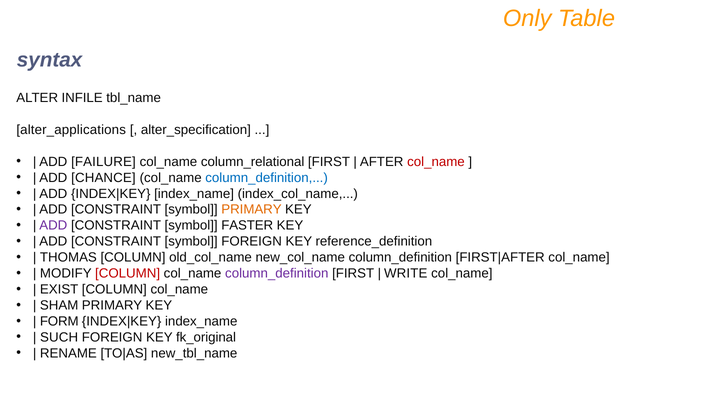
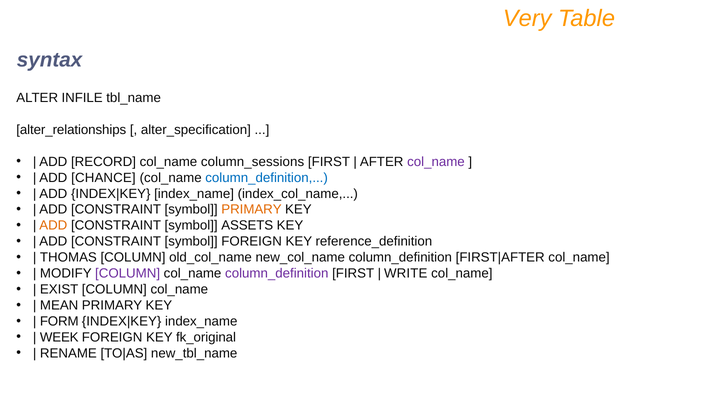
Only: Only -> Very (527, 18)
alter_applications: alter_applications -> alter_relationships (71, 130)
FAILURE: FAILURE -> RECORD (103, 162)
column_relational: column_relational -> column_sessions (253, 162)
col_name colour: red -> purple (436, 162)
ADD colour: purple -> orange (53, 225)
FASTER: FASTER -> ASSETS (247, 225)
COLUMN colour: red -> purple (128, 273)
SHAM: SHAM -> MEAN (59, 305)
SUCH: SUCH -> WEEK (59, 337)
